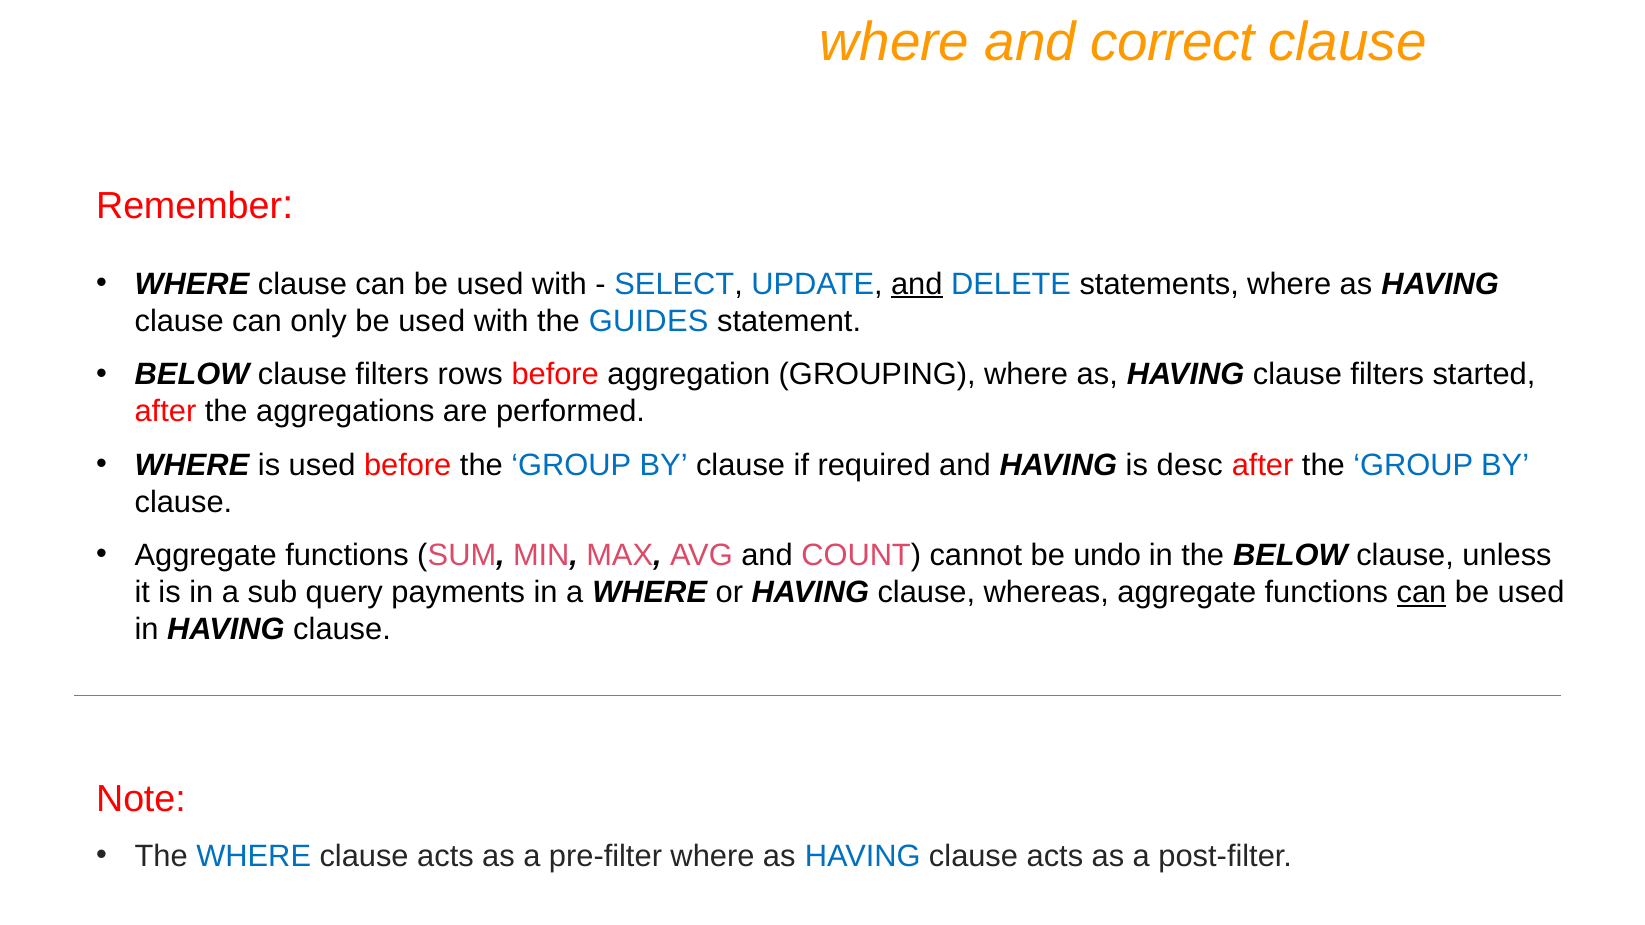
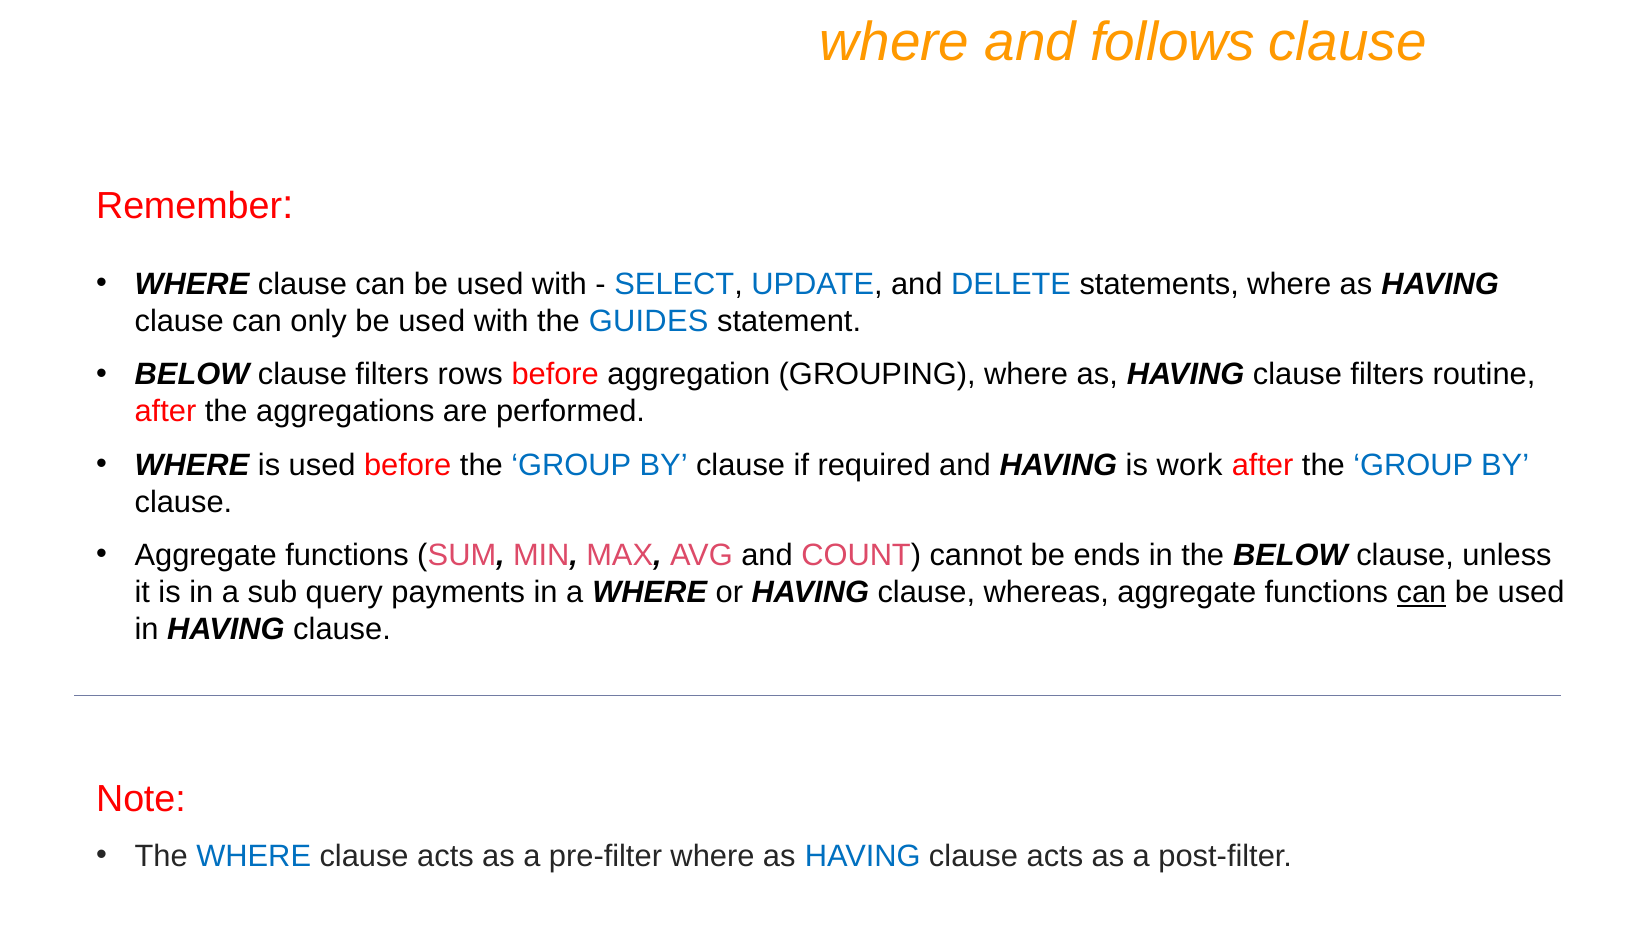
correct: correct -> follows (1172, 43)
and underline: present -> none (917, 284)
started: started -> routine (1484, 375)
desc: desc -> work (1190, 465)
undo: undo -> ends (1107, 556)
